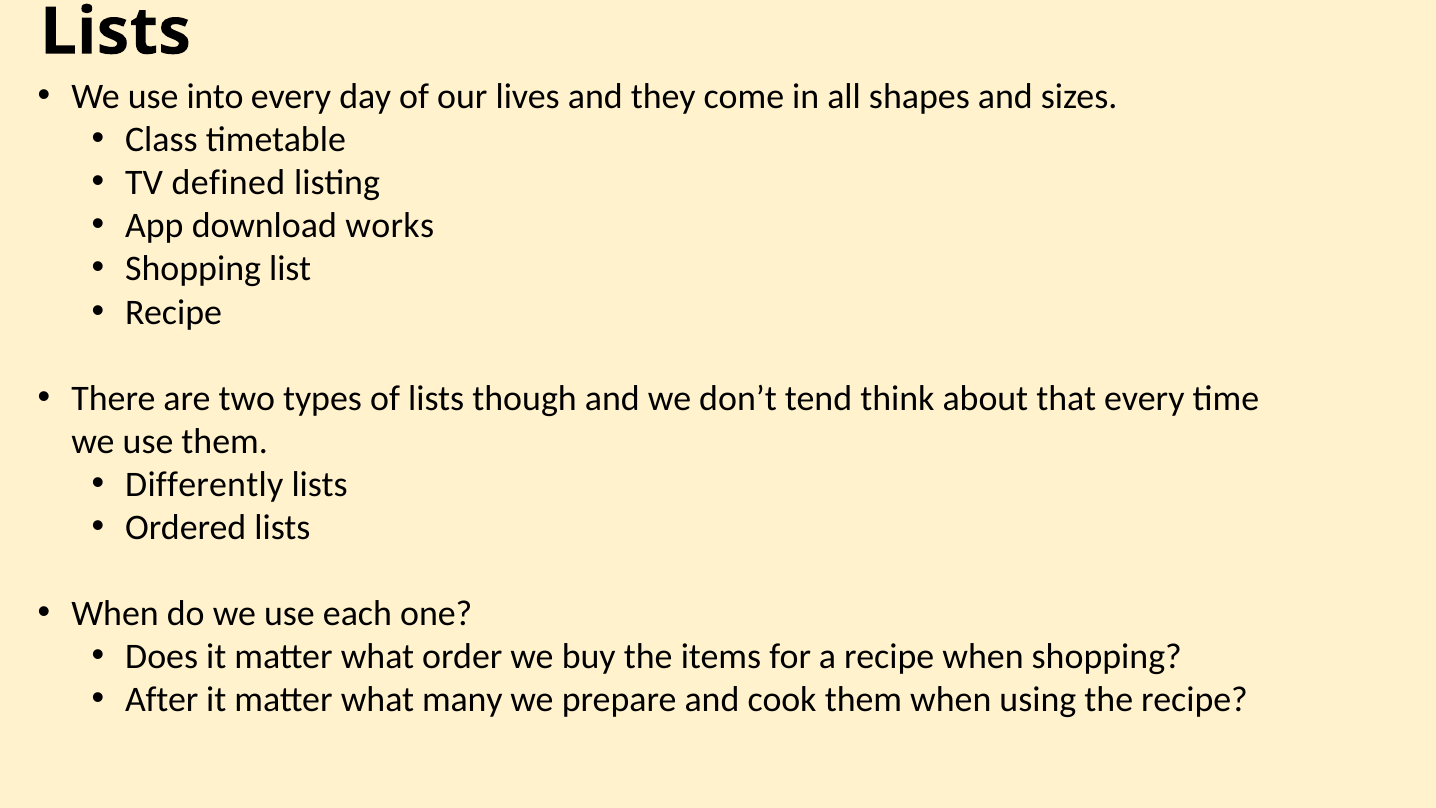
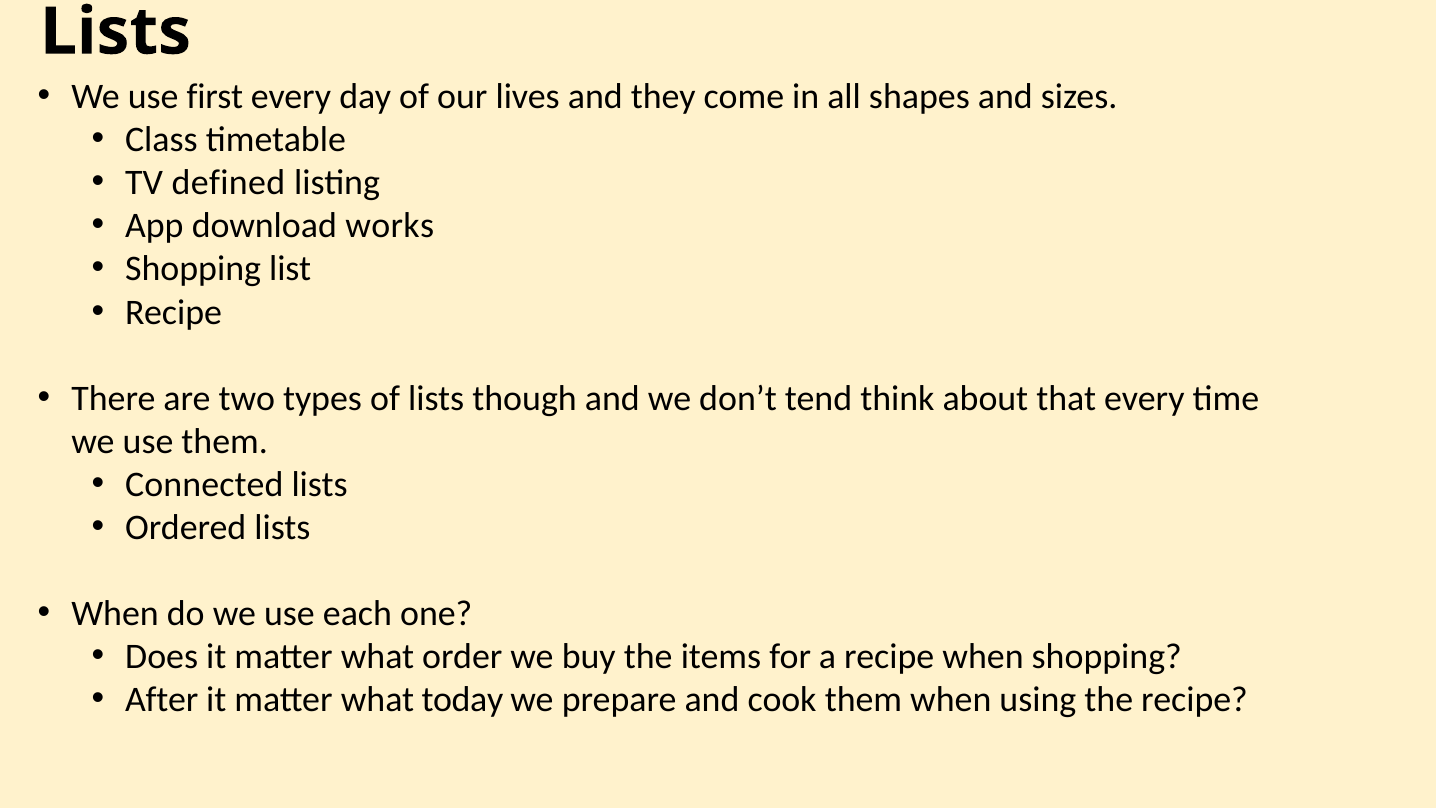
into: into -> first (215, 97)
Differently: Differently -> Connected (204, 484)
many: many -> today (462, 700)
